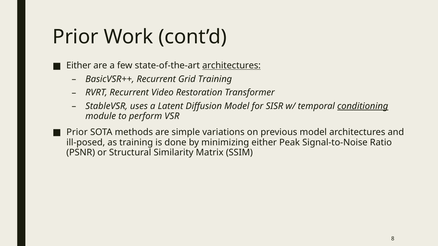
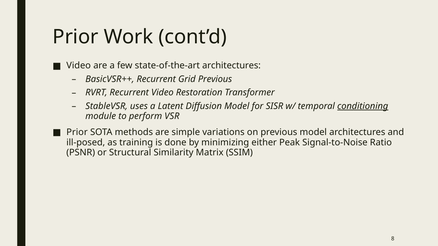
Either: Either -> Video (79, 66)
architectures underline: present -> none (231, 66)
Grid Training: Training -> Previous (215, 79)
